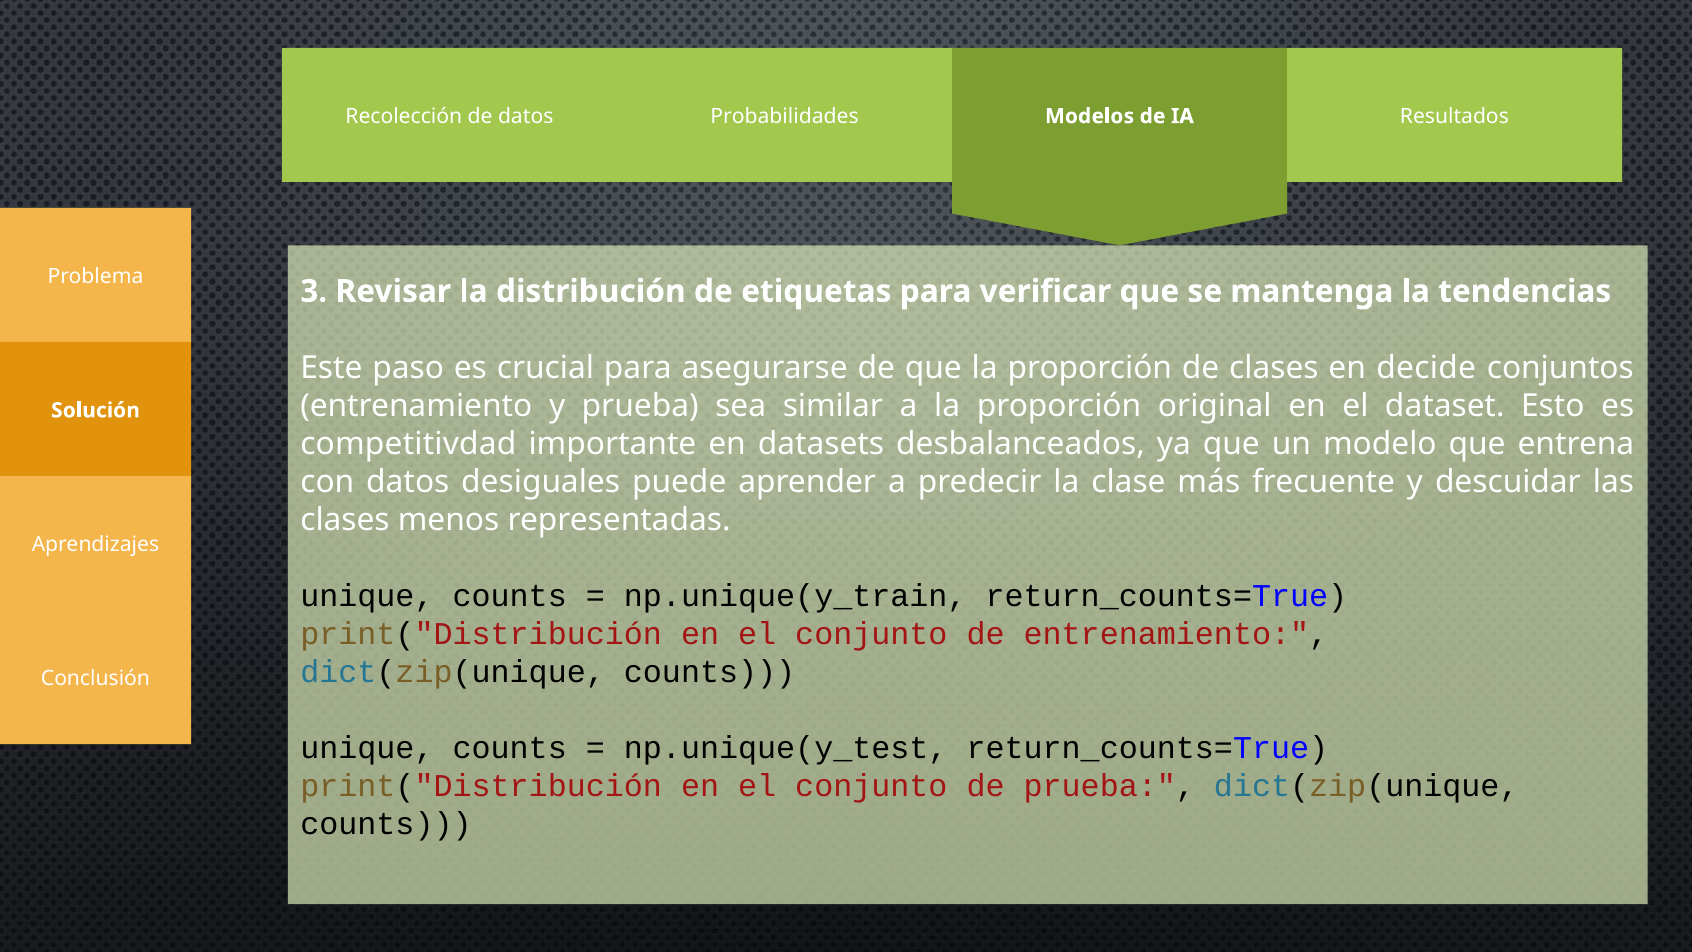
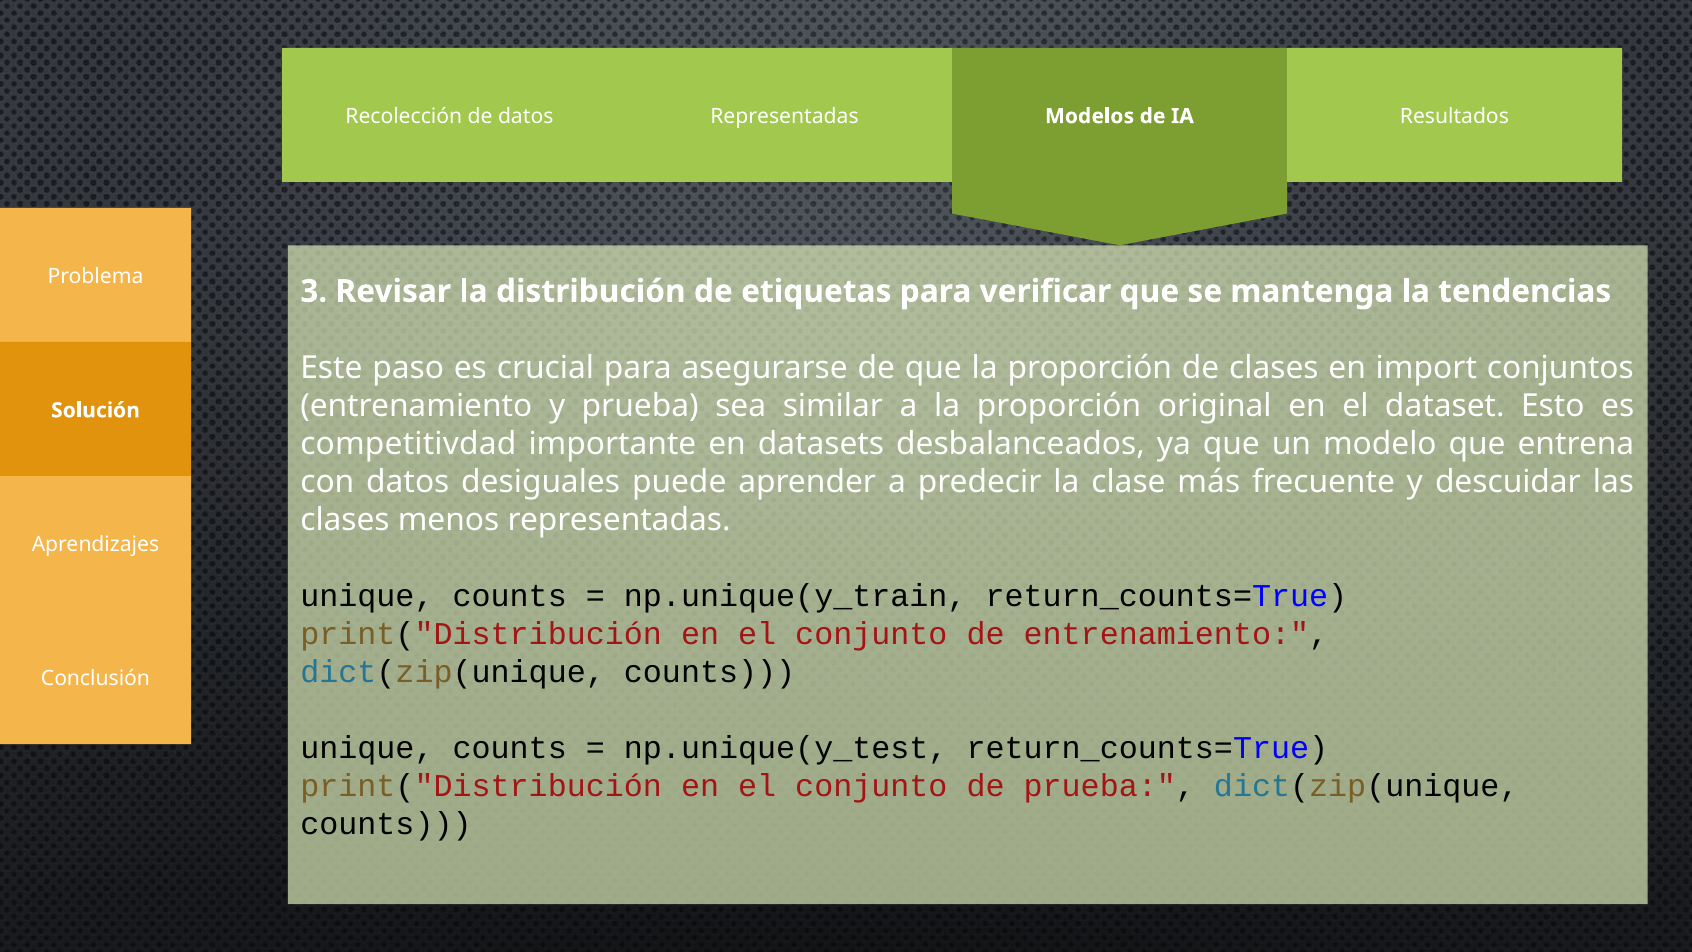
datos Probabilidades: Probabilidades -> Representadas (785, 116)
decide: decide -> import (1426, 367)
